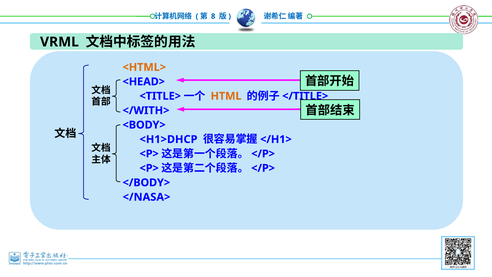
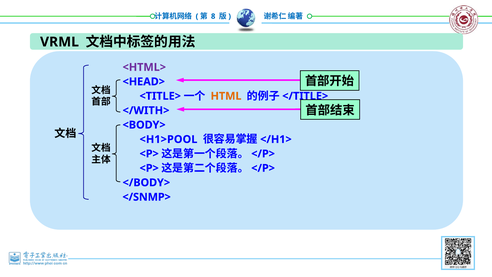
<HTML> colour: orange -> purple (144, 67)
<H1>DHCP: <H1>DHCP -> <H1>POOL (168, 139)
</NASA>: </NASA> -> </SNMP> (147, 197)
